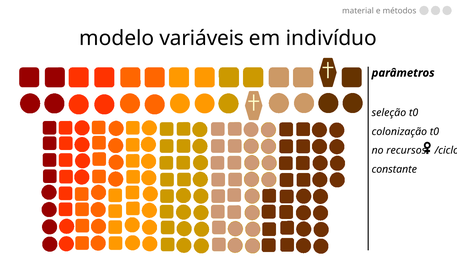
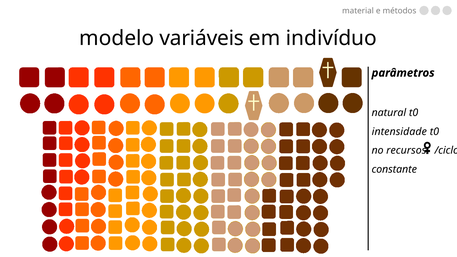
seleção: seleção -> natural (389, 113)
colonização: colonização -> intensidade (399, 132)
